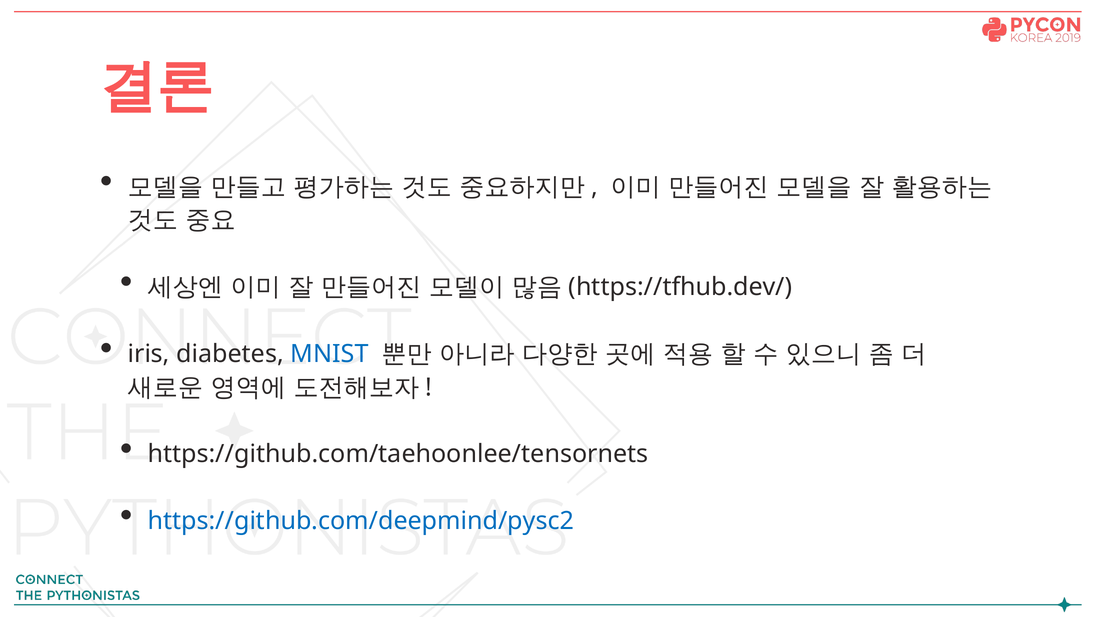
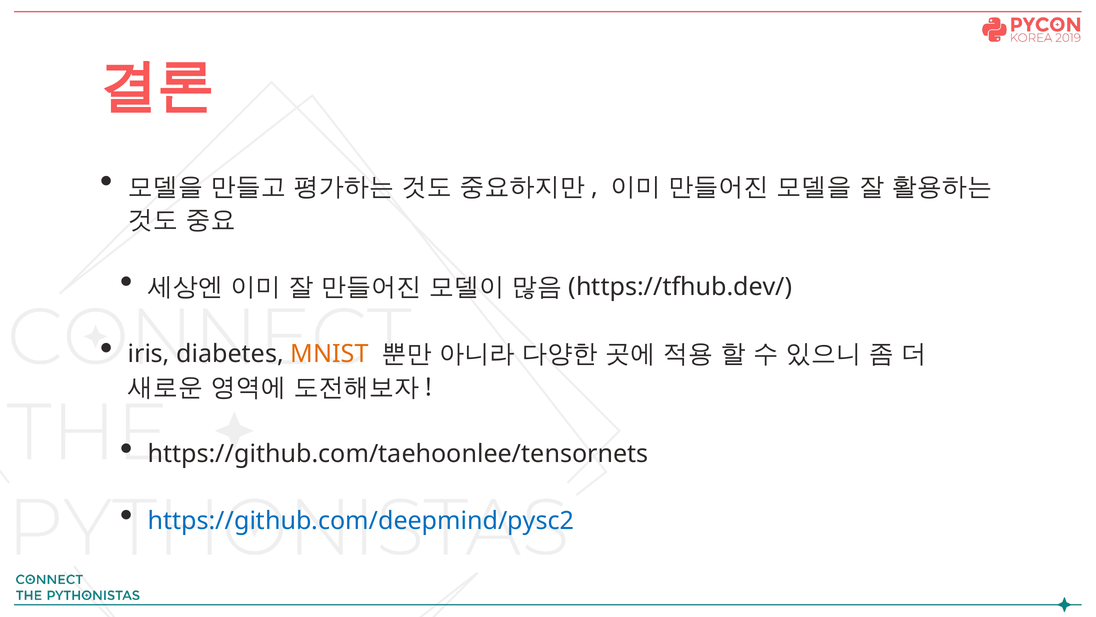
MNIST colour: blue -> orange (329, 354)
